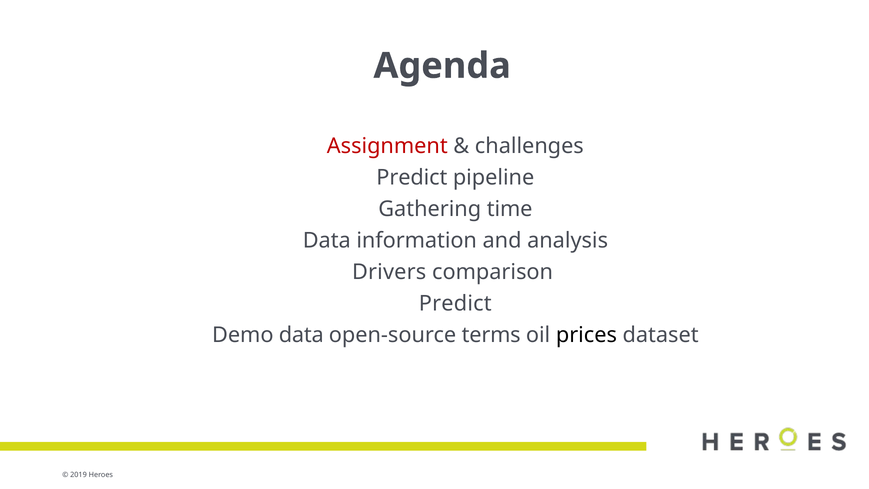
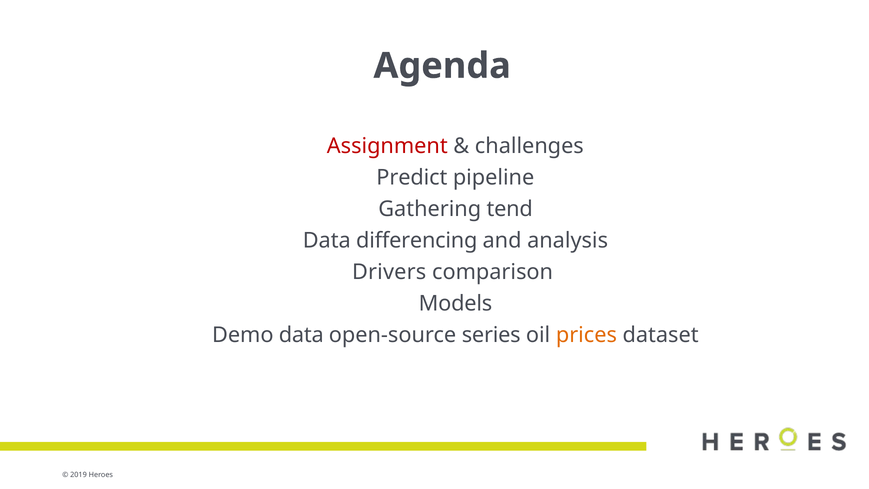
time: time -> tend (510, 209)
information: information -> differencing (417, 240)
Predict: Predict -> Models (455, 303)
terms: terms -> series (491, 335)
prices colour: black -> orange (586, 335)
